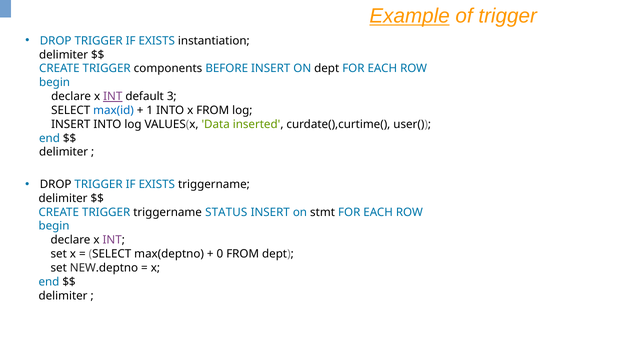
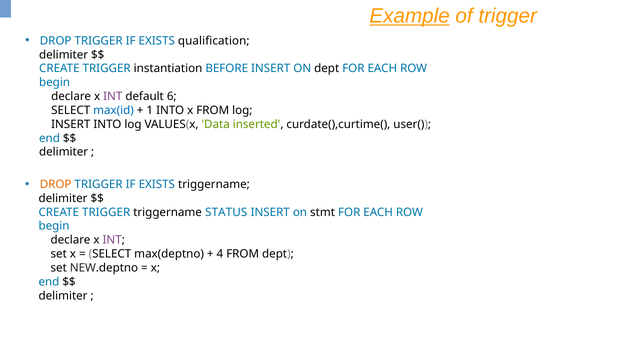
instantiation: instantiation -> qualification (214, 41)
components: components -> instantiation (168, 69)
INT underline: present -> none (113, 96)
3: 3 -> 6 (172, 96)
DROP colour: black -> orange (56, 184)
0: 0 -> 4 (220, 254)
